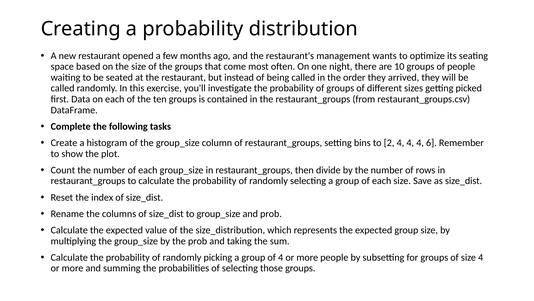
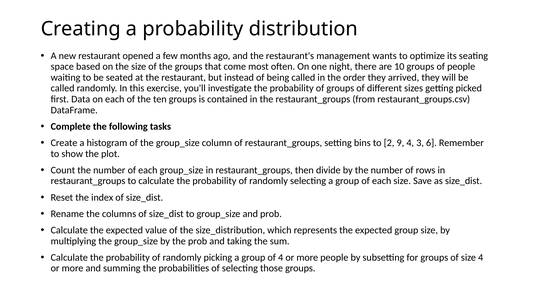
2 4: 4 -> 9 (400, 143)
4: 4 -> 3 (420, 143)
